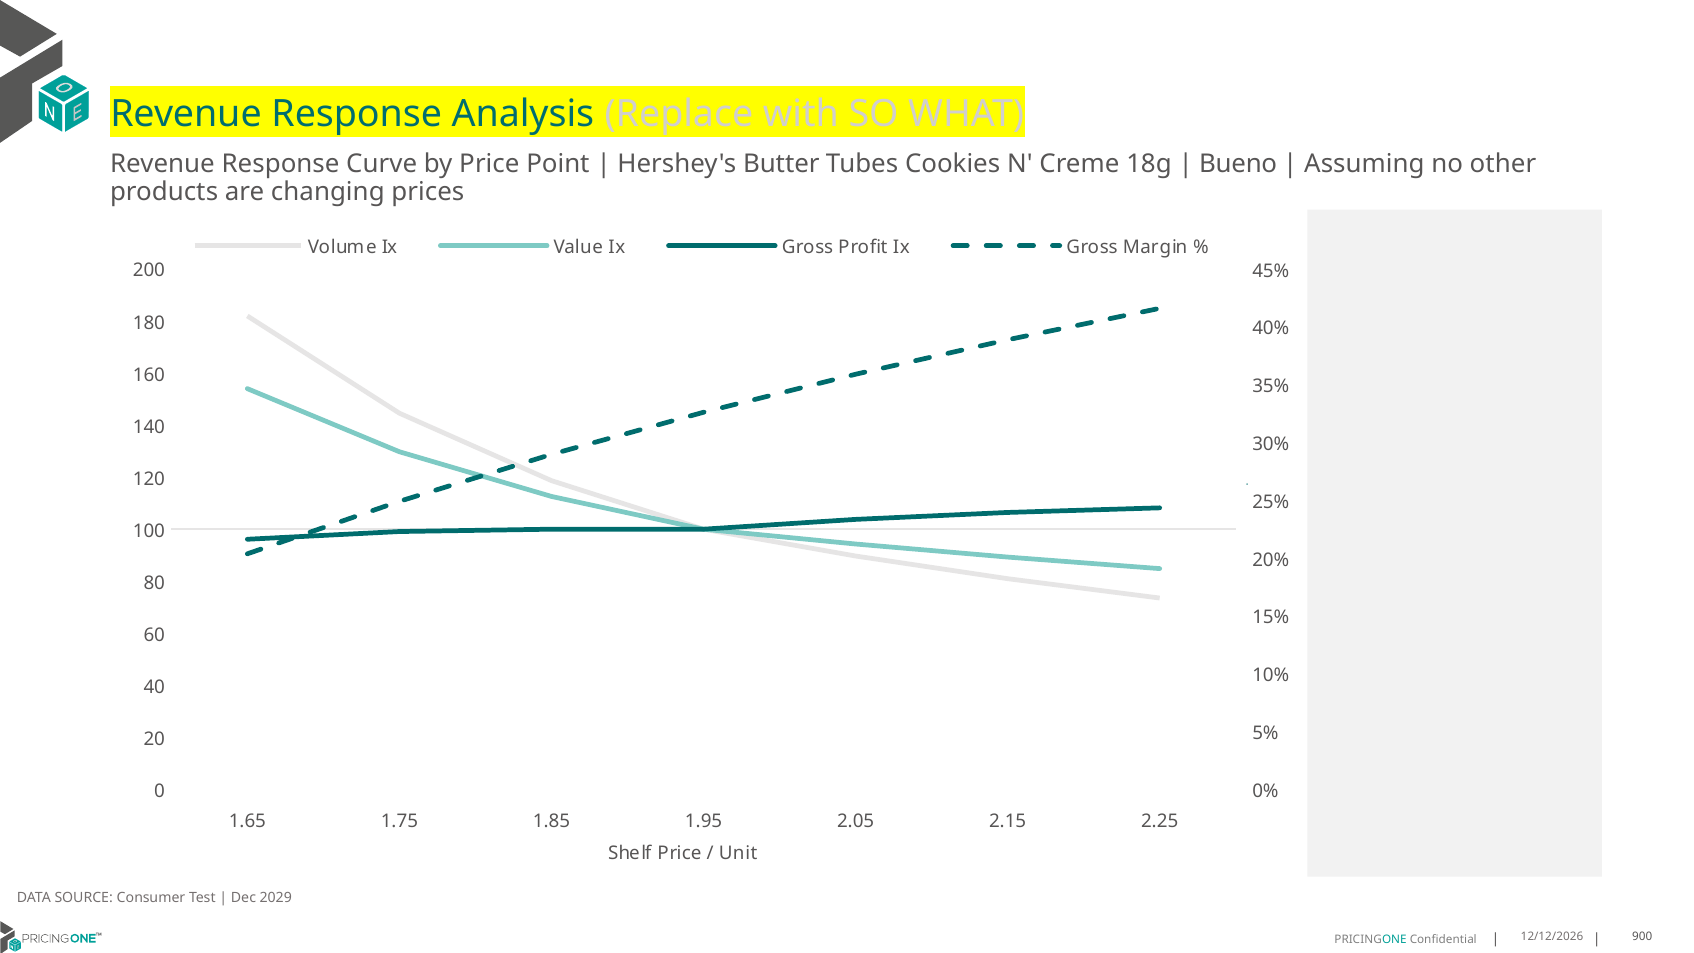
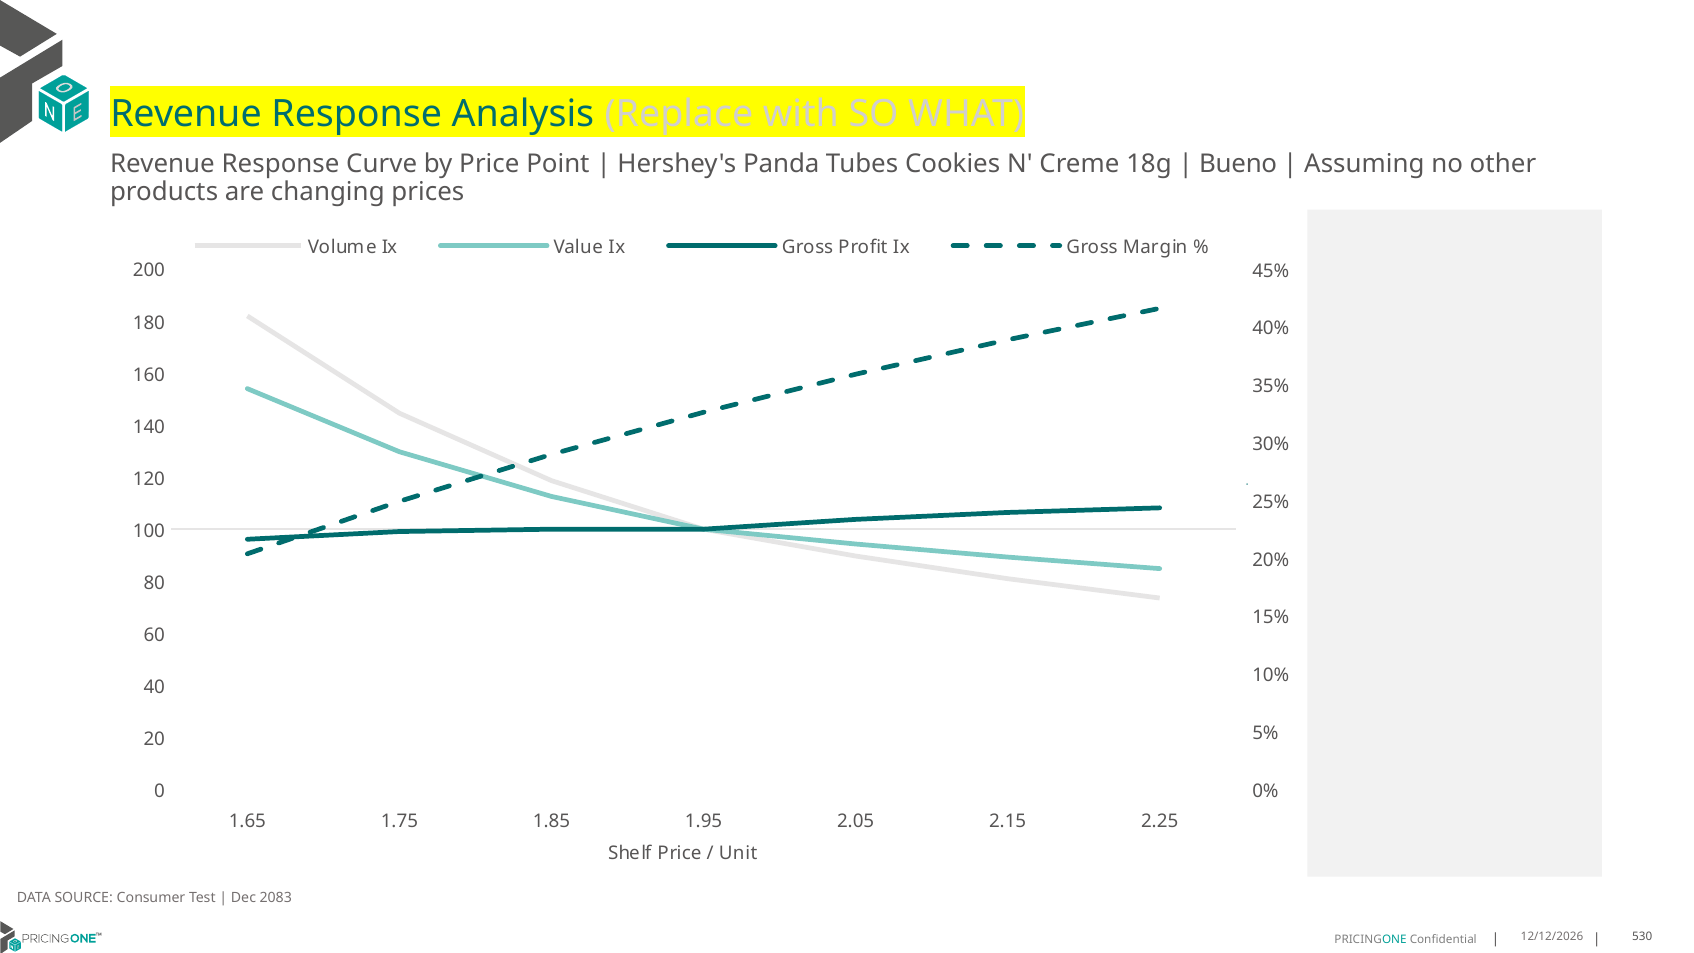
Butter: Butter -> Panda (781, 164)
2029: 2029 -> 2083 (276, 897)
900: 900 -> 530 (1642, 937)
